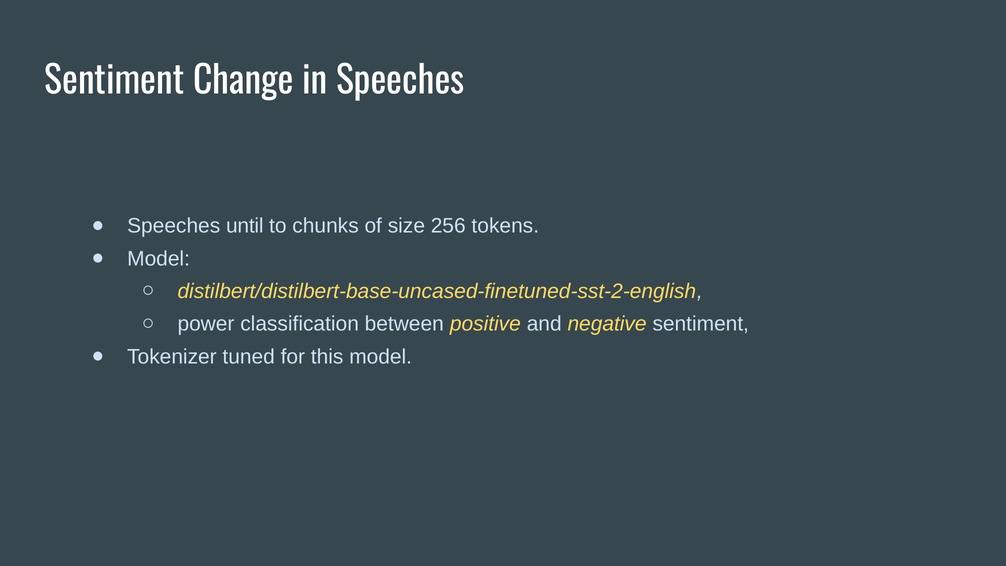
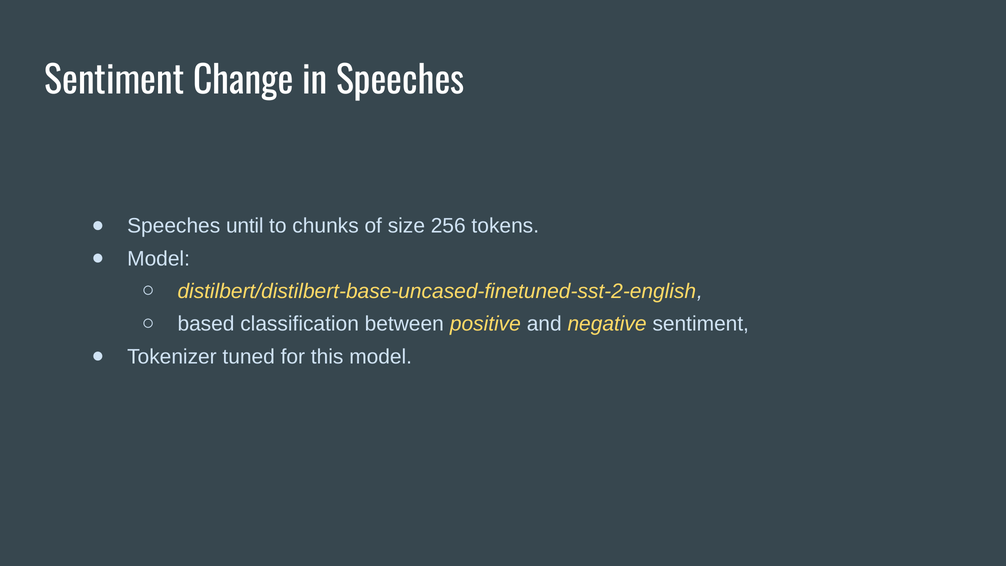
power: power -> based (206, 324)
